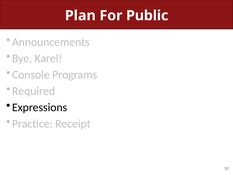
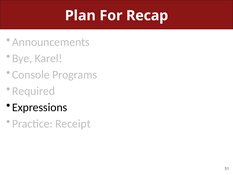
Public: Public -> Recap (147, 16)
